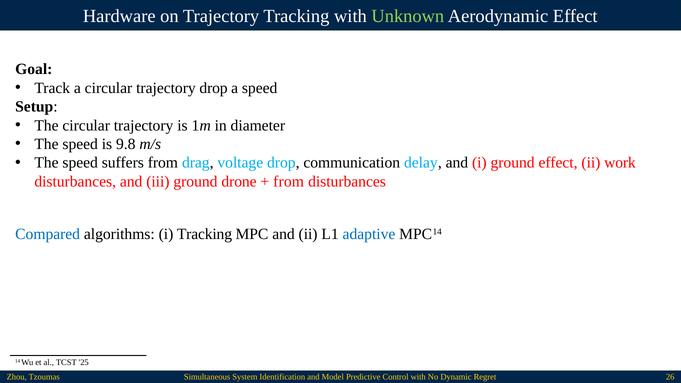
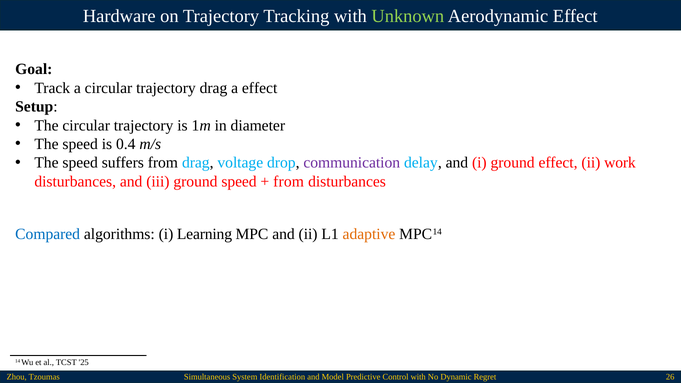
trajectory drop: drop -> drag (213, 88)
a speed: speed -> effect (260, 88)
9.8: 9.8 -> 0.4 (126, 144)
communication colour: black -> purple (352, 163)
ground drone: drone -> speed (239, 182)
i Tracking: Tracking -> Learning (204, 234)
adaptive colour: blue -> orange (369, 234)
